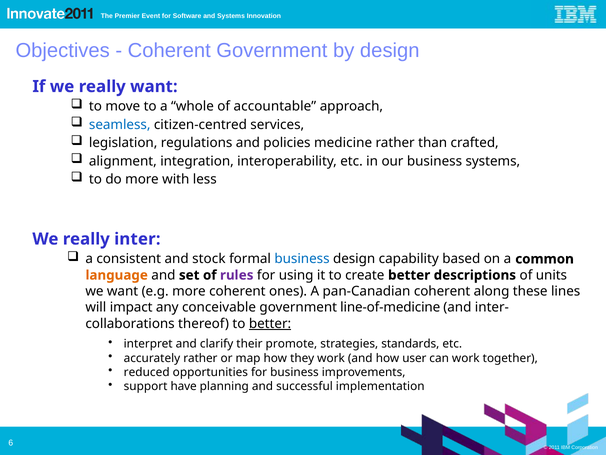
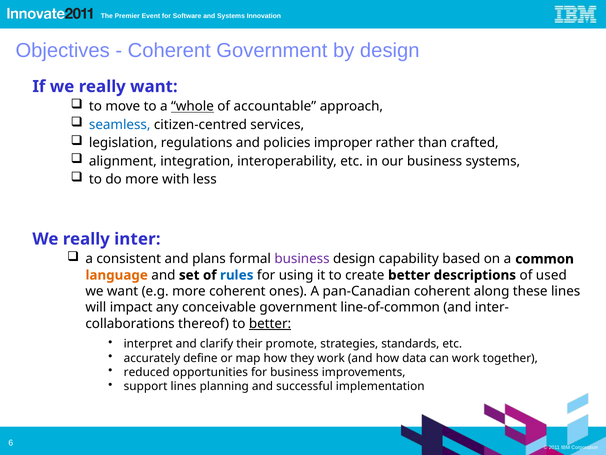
whole underline: none -> present (192, 106)
medicine: medicine -> improper (343, 143)
stock: stock -> plans (209, 259)
business colour: blue -> purple (302, 259)
rules colour: purple -> blue (237, 275)
units: units -> used (551, 275)
line-of-medicine: line-of-medicine -> line-of-common (390, 307)
accurately rather: rather -> define (200, 358)
user: user -> data (414, 358)
support have: have -> lines (184, 386)
